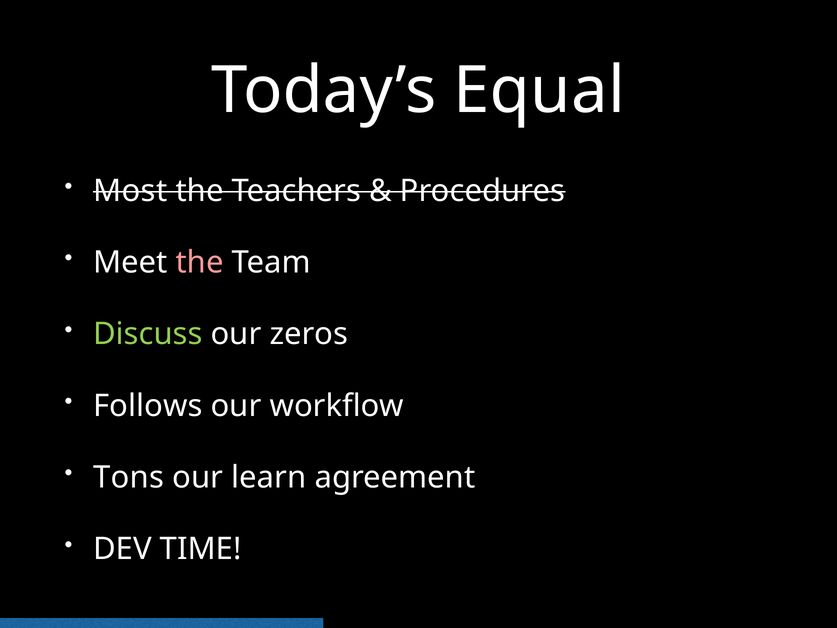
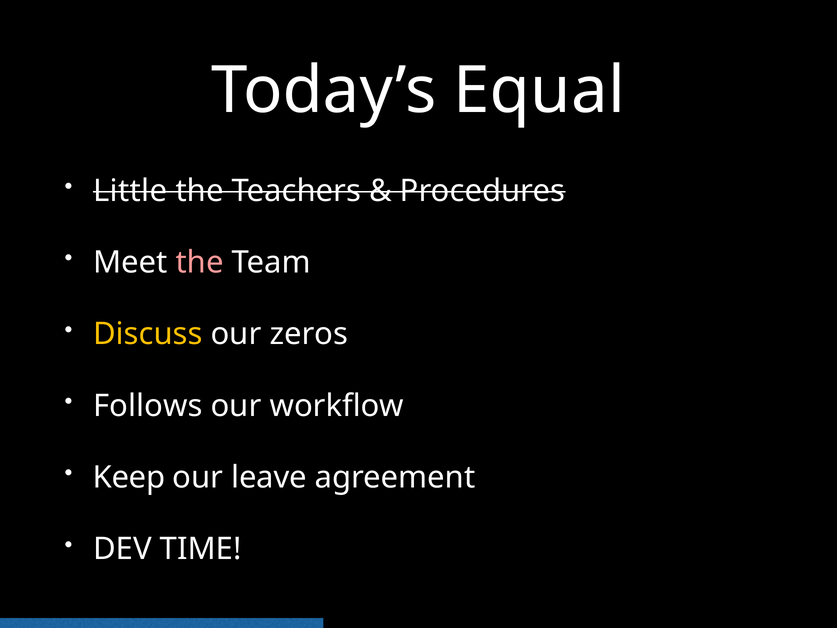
Most: Most -> Little (130, 191)
Discuss colour: light green -> yellow (148, 334)
Tons: Tons -> Keep (129, 477)
learn: learn -> leave (269, 477)
